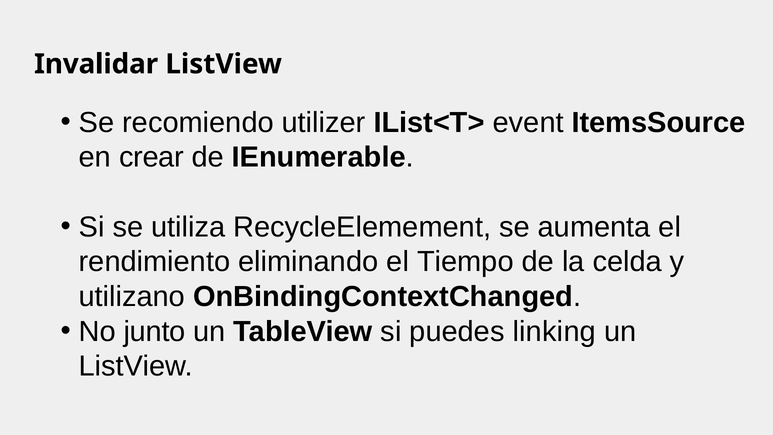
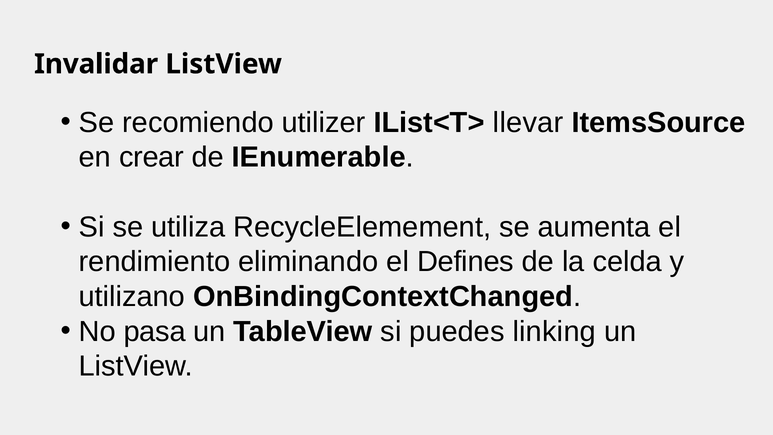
event: event -> llevar (528, 122)
Tiempo: Tiempo -> Defines (465, 262)
junto: junto -> pasa (155, 331)
